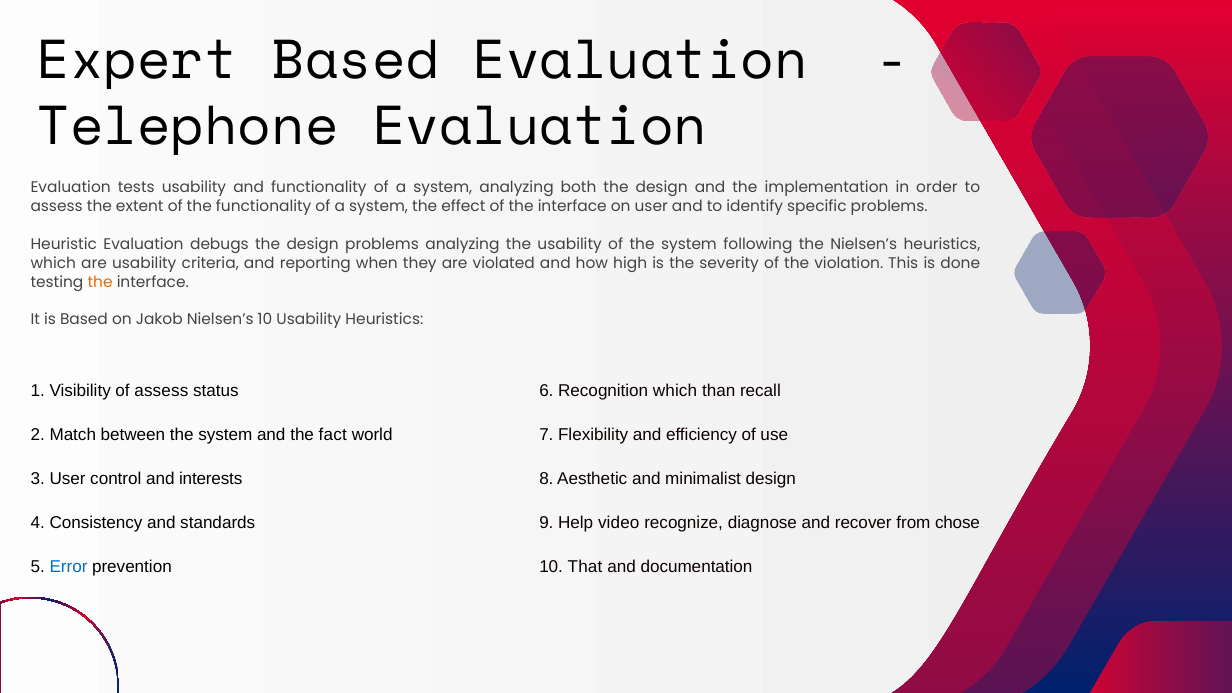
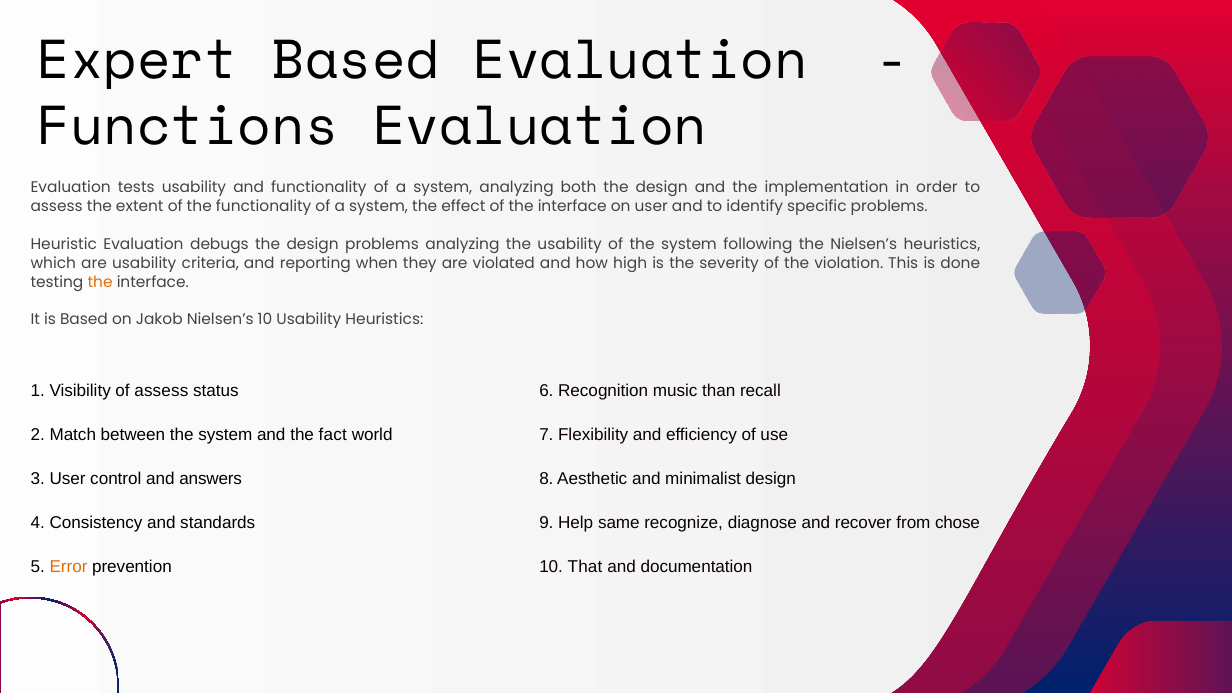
Telephone: Telephone -> Functions (188, 126)
Recognition which: which -> music (675, 391)
interests: interests -> answers (211, 479)
video: video -> same (619, 523)
Error colour: blue -> orange (69, 567)
